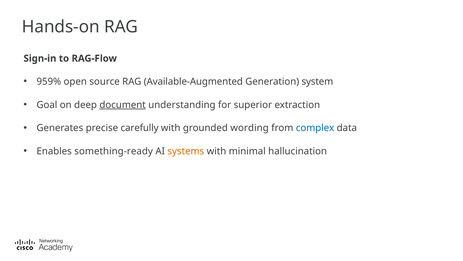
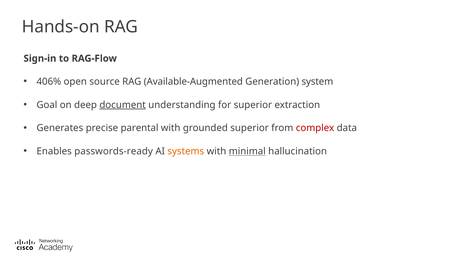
959%: 959% -> 406% (49, 82)
carefully: carefully -> parental (140, 128)
grounded wording: wording -> superior (250, 128)
complex colour: blue -> red (315, 128)
something-ready: something-ready -> passwords-ready (114, 151)
minimal underline: none -> present (247, 151)
